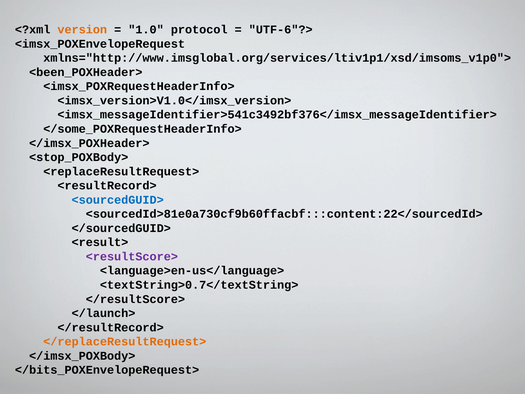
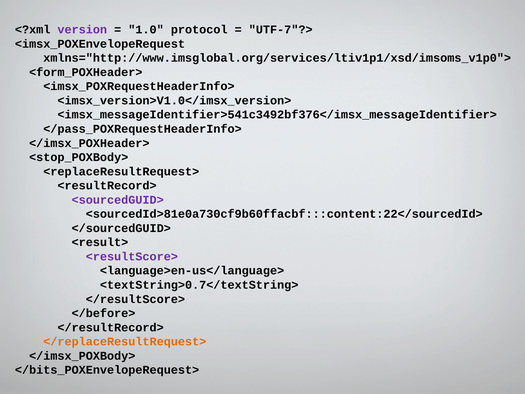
version colour: orange -> purple (82, 30)
UTF-6"?>: UTF-6"?> -> UTF-7"?> (281, 30)
<been_POXHeader>: <been_POXHeader> -> <form_POXHeader> (86, 72)
</some_POXRequestHeaderInfo>: </some_POXRequestHeaderInfo> -> </pass_POXRequestHeaderInfo> (142, 129)
<sourcedGUID> colour: blue -> purple (118, 200)
</launch>: </launch> -> </before> (104, 313)
